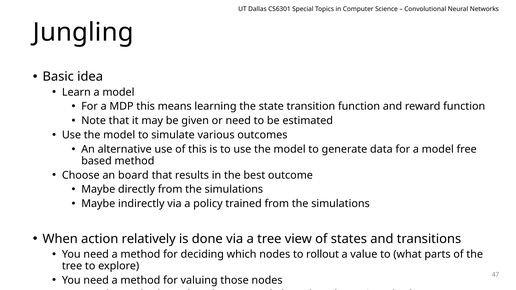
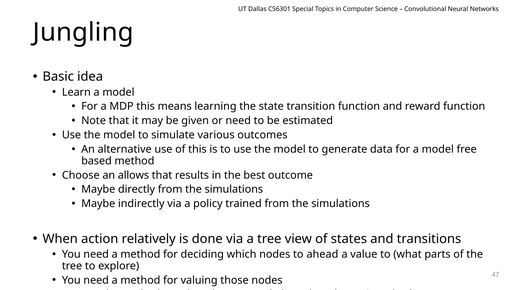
board: board -> allows (133, 175)
rollout: rollout -> ahead (322, 254)
